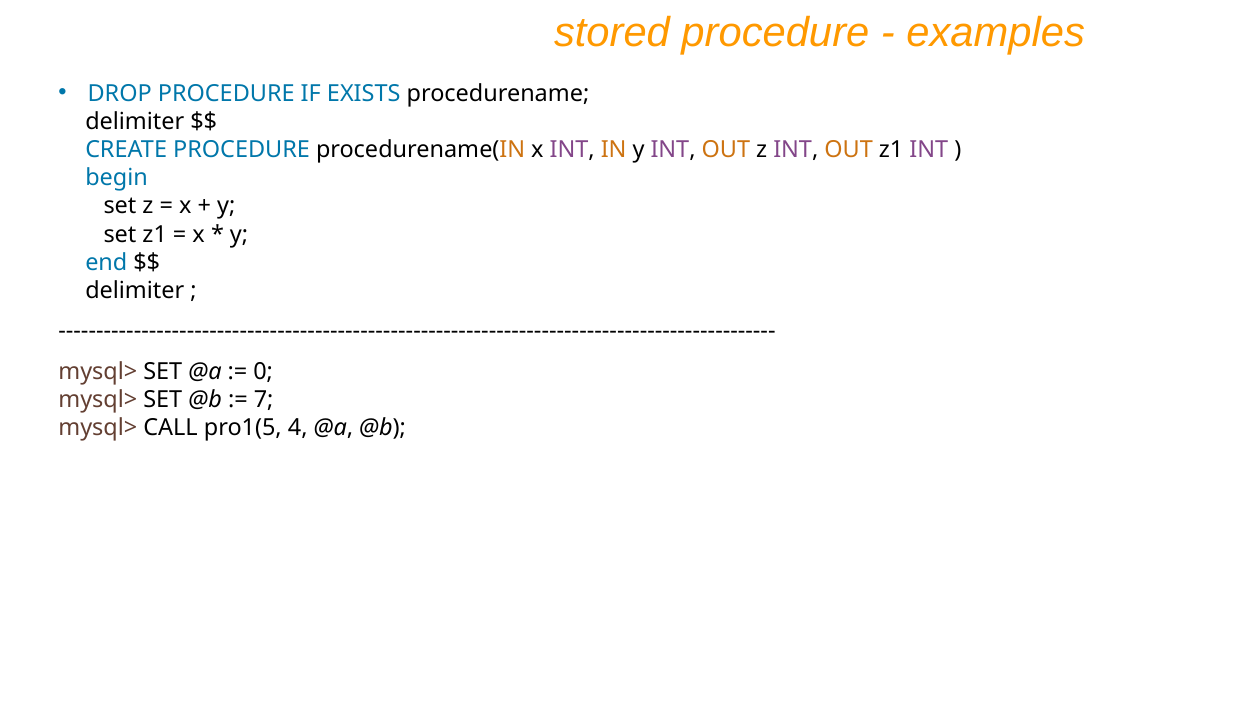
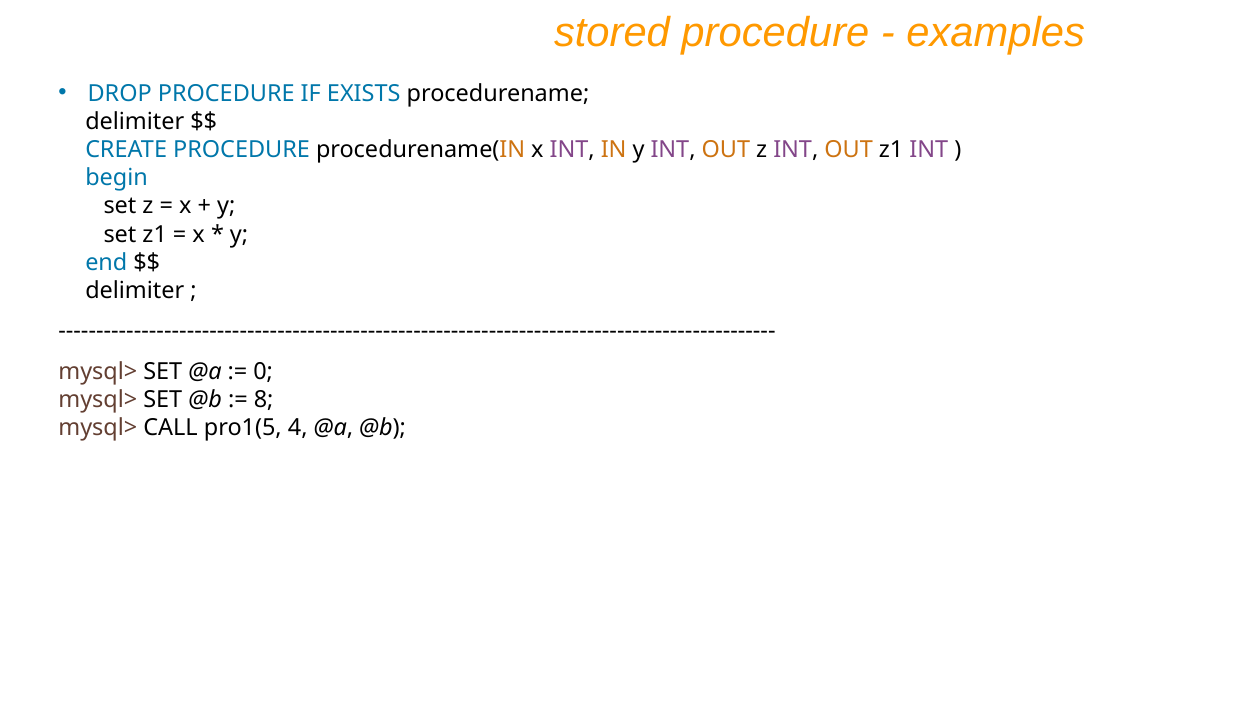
7: 7 -> 8 (264, 400)
